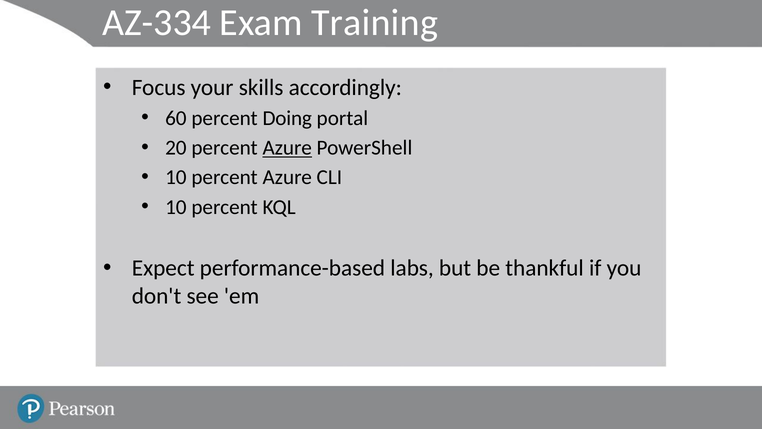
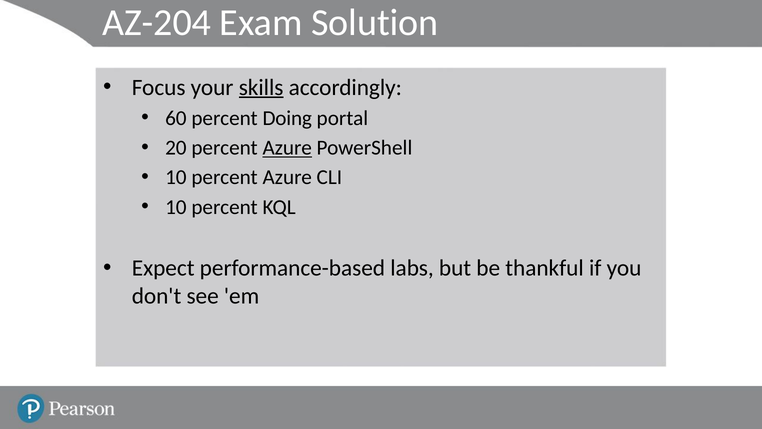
AZ-334: AZ-334 -> AZ-204 (157, 23)
Training: Training -> Solution (375, 23)
skills underline: none -> present (261, 87)
